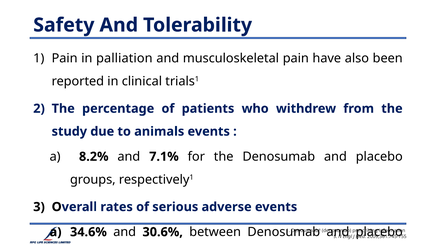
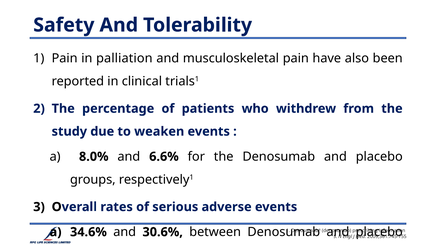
animals: animals -> weaken (159, 132)
8.2%: 8.2% -> 8.0% (94, 157)
7.1%: 7.1% -> 6.6% (164, 157)
